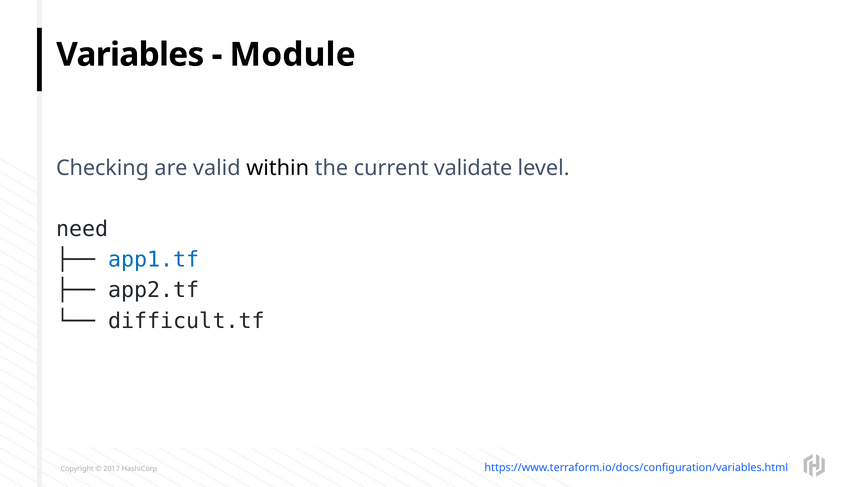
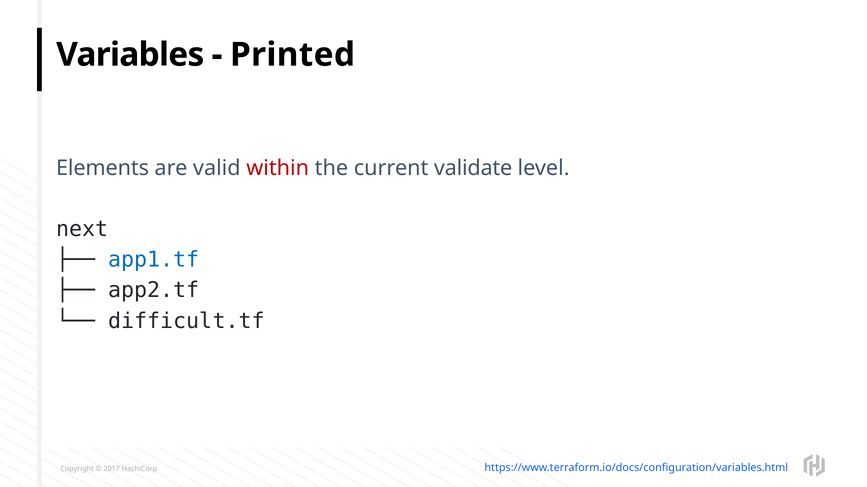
Module: Module -> Printed (293, 55)
Checking: Checking -> Elements (103, 168)
within colour: black -> red (278, 168)
need: need -> next (82, 229)
